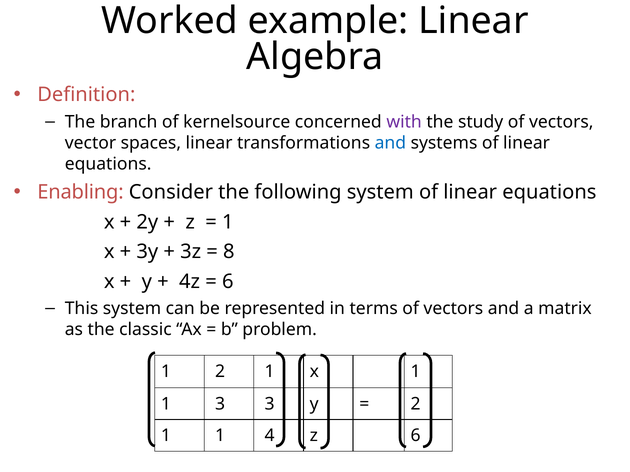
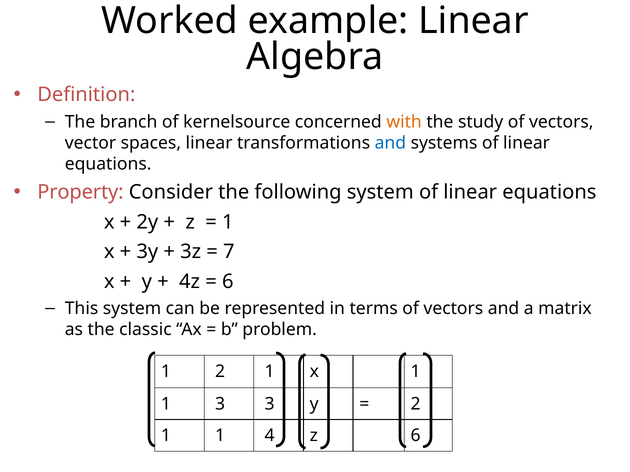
with colour: purple -> orange (404, 122)
Enabling: Enabling -> Property (80, 192)
8: 8 -> 7 (229, 252)
